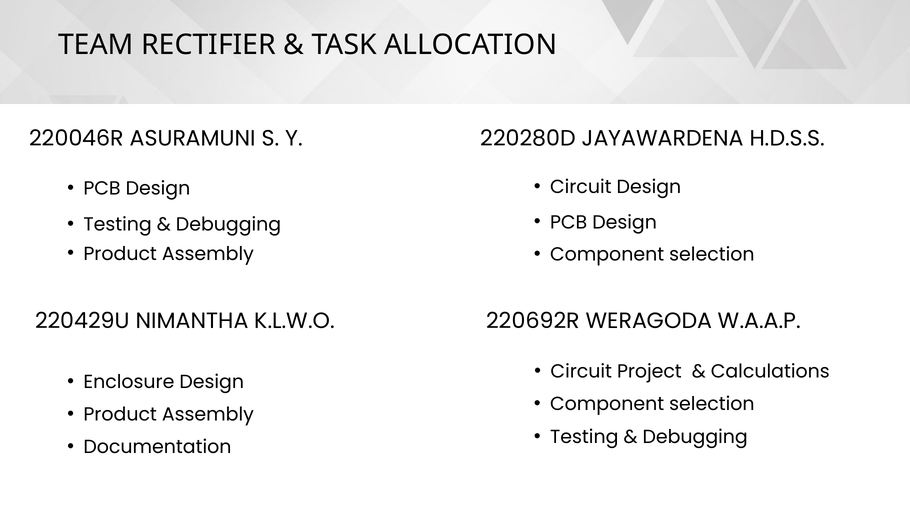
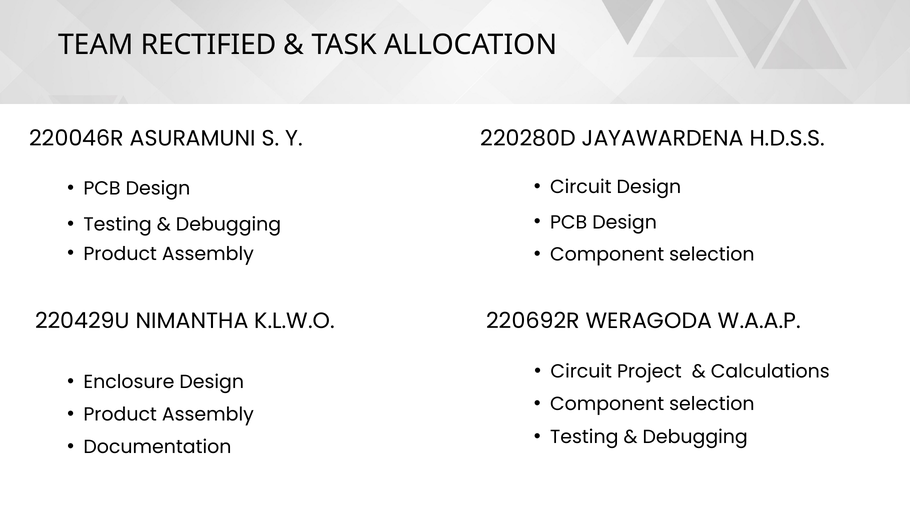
RECTIFIER: RECTIFIER -> RECTIFIED (209, 45)
